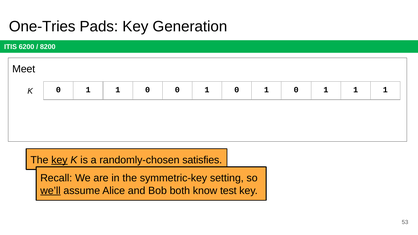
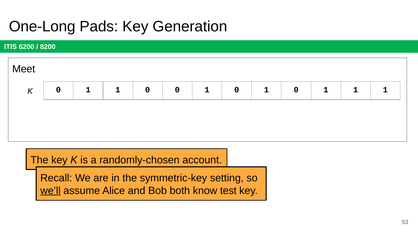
One-Tries: One-Tries -> One-Long (42, 27)
key underline: present -> none (59, 160)
satisfies: satisfies -> account (202, 160)
